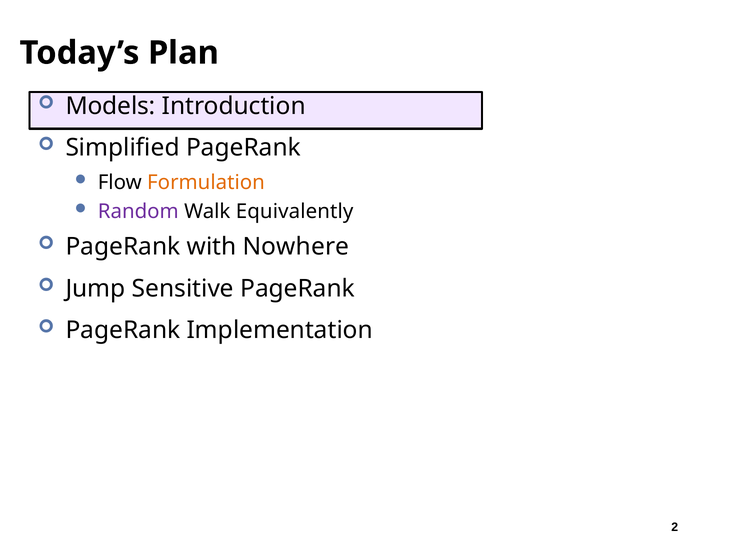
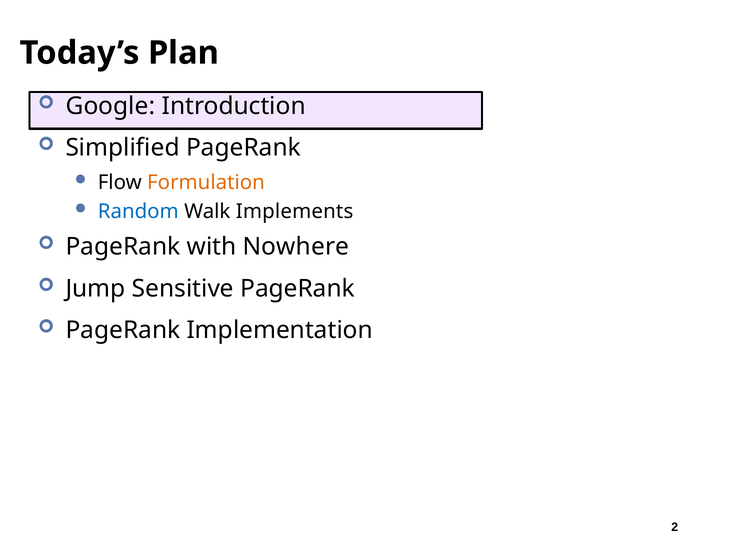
Models: Models -> Google (110, 106)
Random colour: purple -> blue (138, 211)
Equivalently: Equivalently -> Implements (295, 211)
